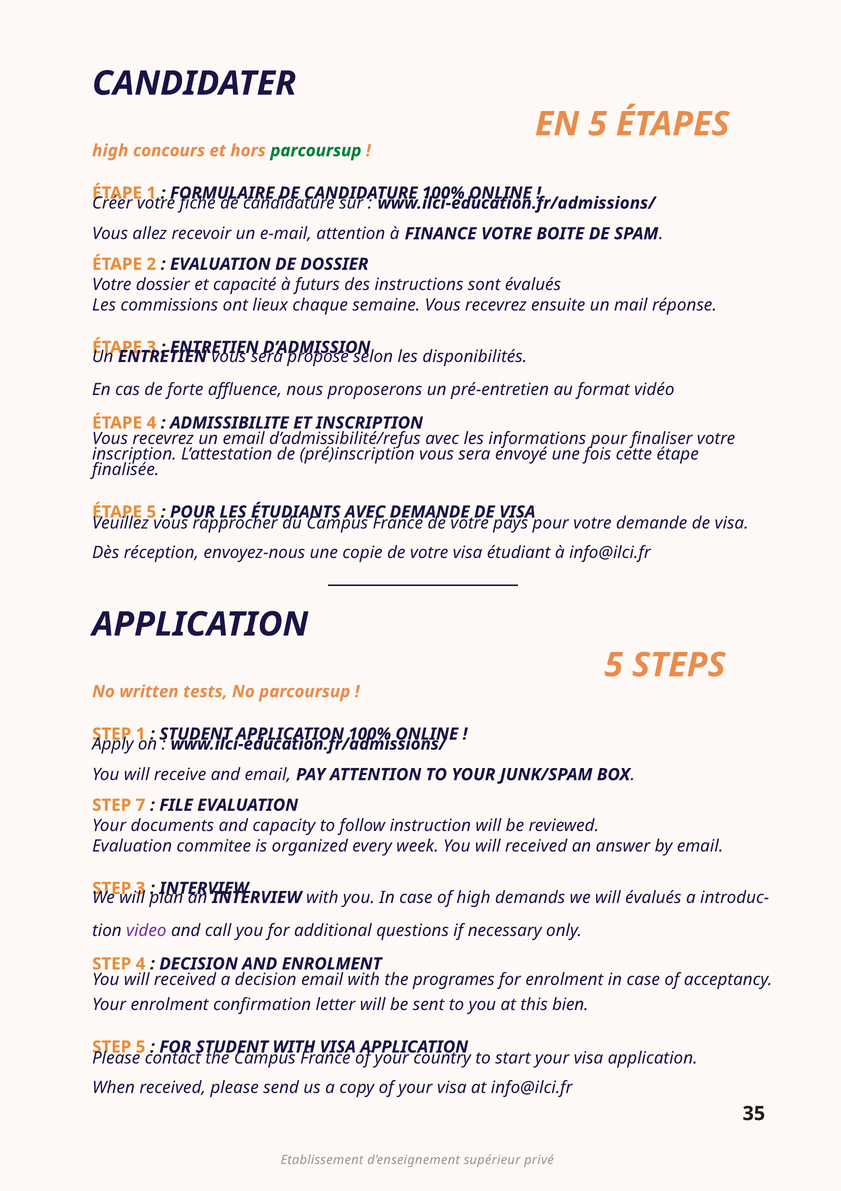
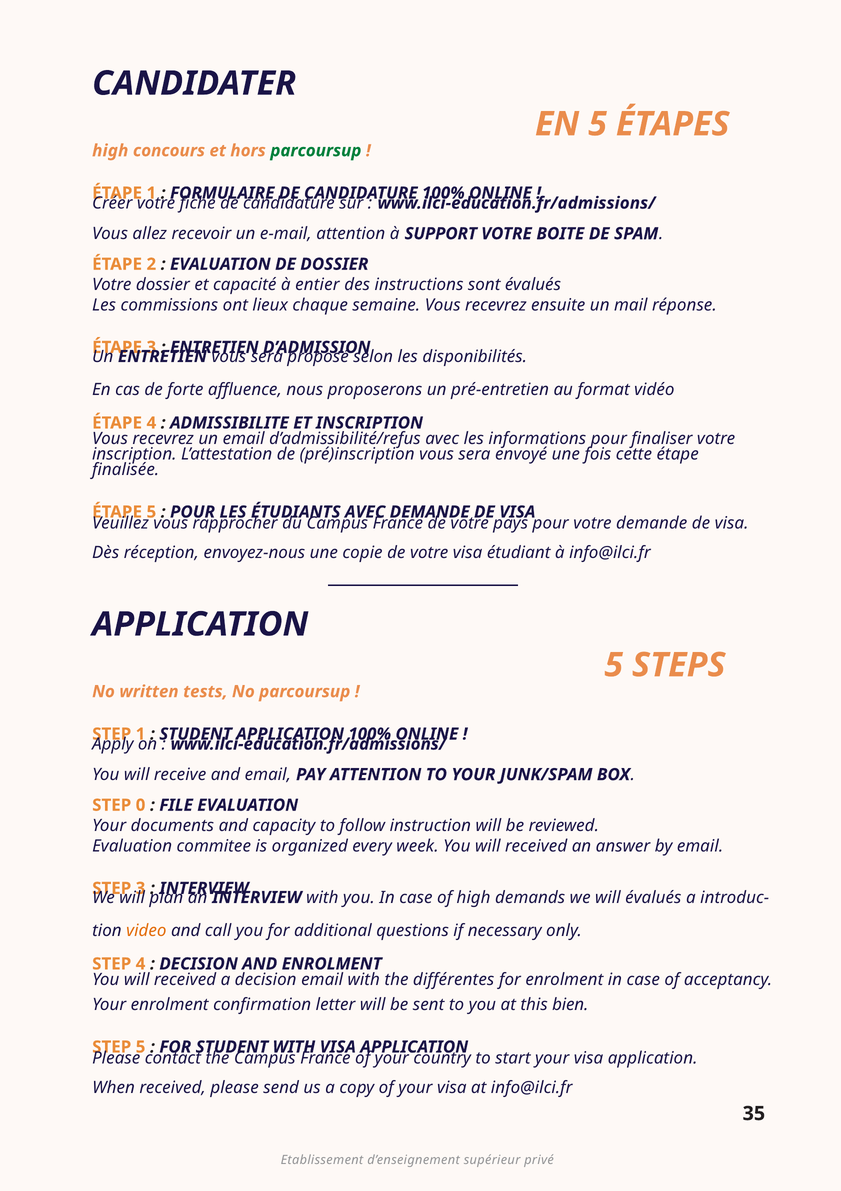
FINANCE: FINANCE -> SUPPORT (441, 233)
futurs: futurs -> entier (317, 284)
7: 7 -> 0 (141, 805)
video colour: purple -> orange (146, 930)
programes: programes -> différentes (454, 979)
